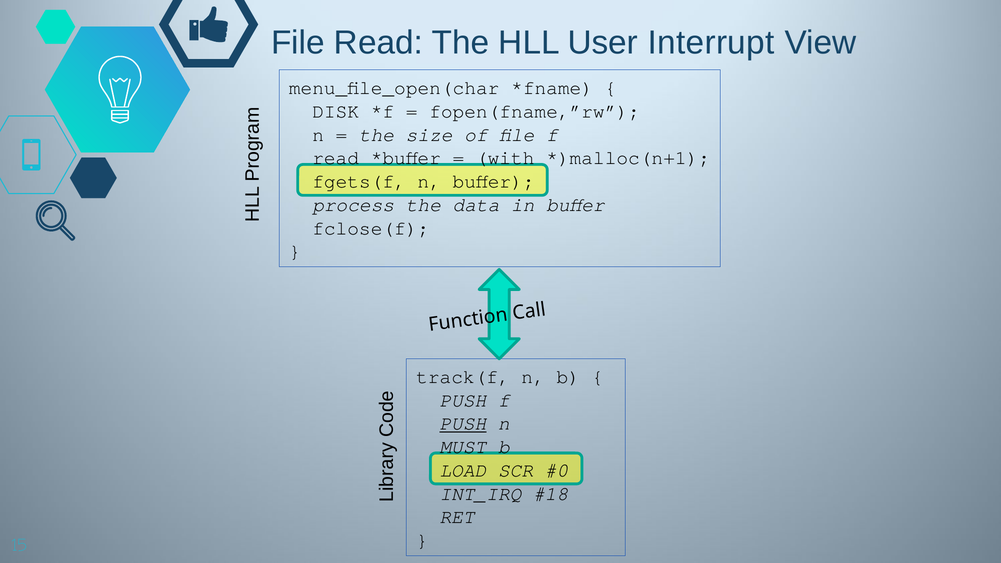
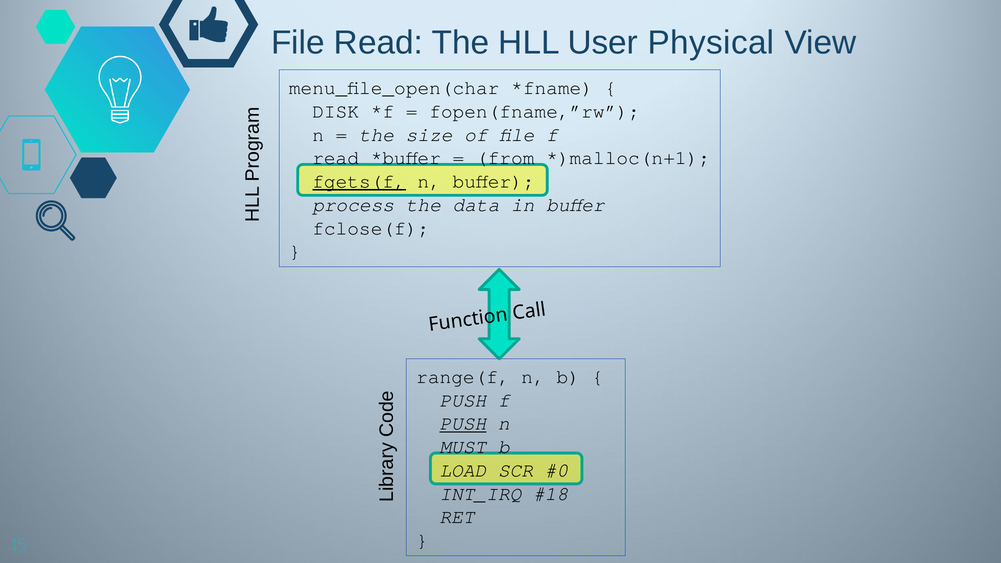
Interrupt: Interrupt -> Physical (711, 43)
with: with -> from (505, 158)
fgets(f underline: none -> present (359, 181)
track(f: track(f -> range(f (463, 377)
